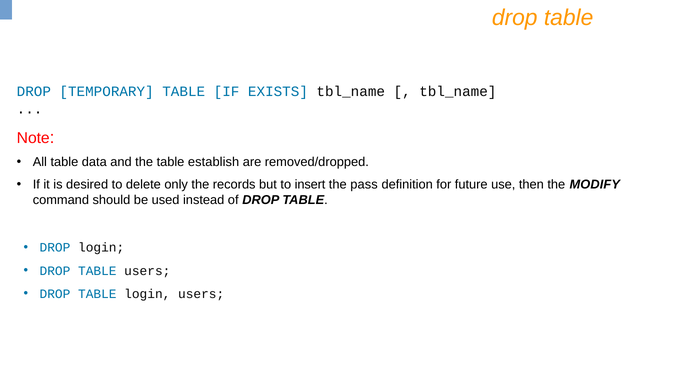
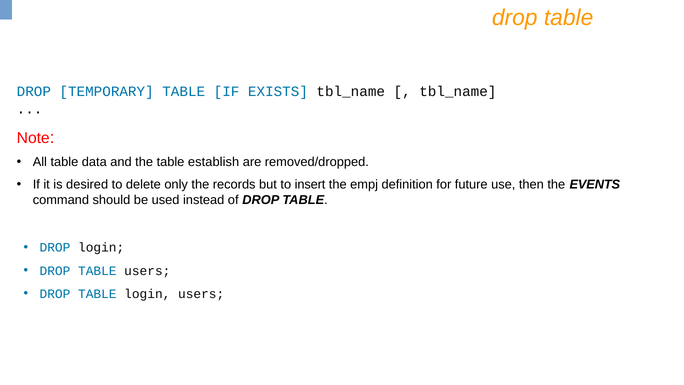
pass: pass -> empj (364, 184)
MODIFY: MODIFY -> EVENTS (595, 184)
